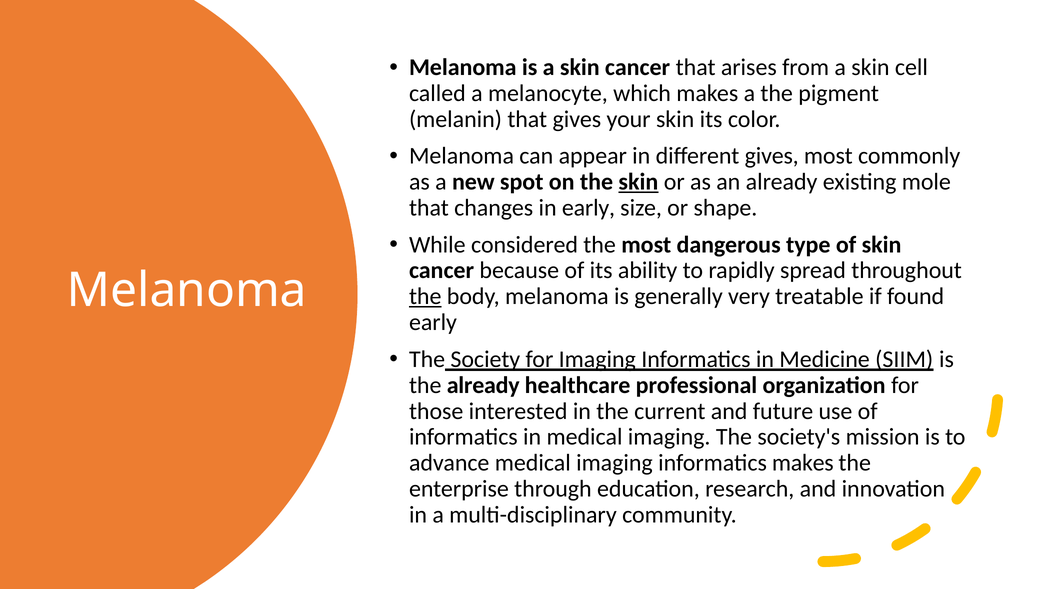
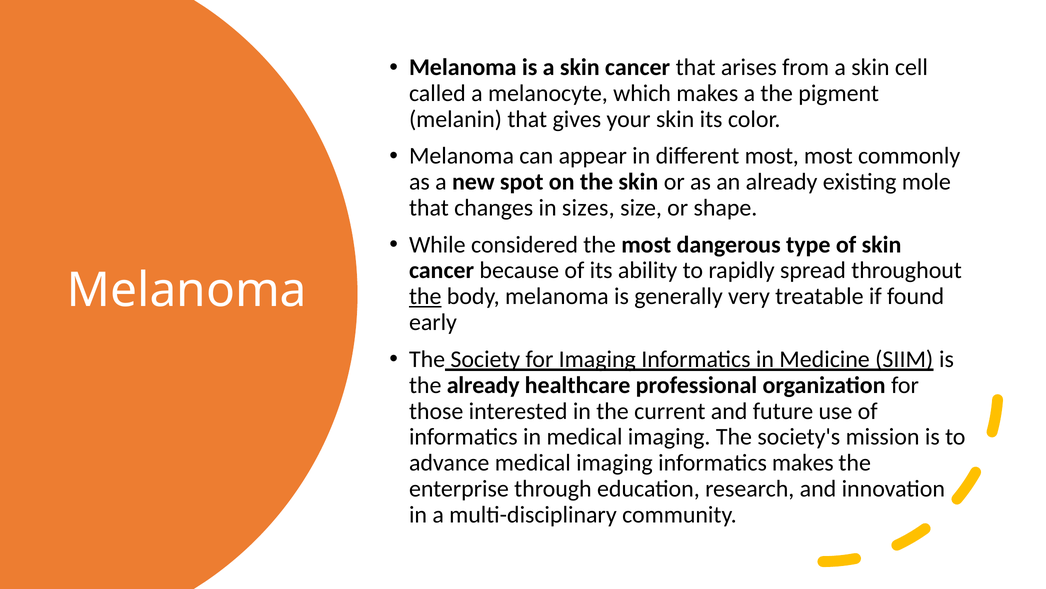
different gives: gives -> most (772, 156)
skin underline: present -> none (638, 182)
in early: early -> sizes (588, 208)
